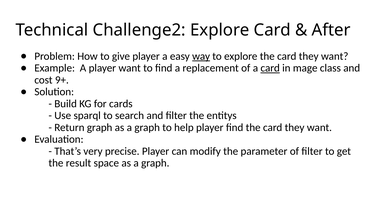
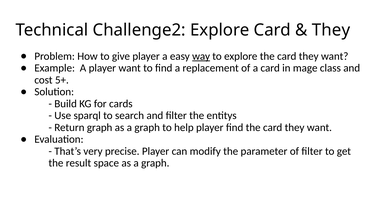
After: After -> They (331, 30)
card underline: present -> none (270, 68)
9+: 9+ -> 5+ (62, 80)
